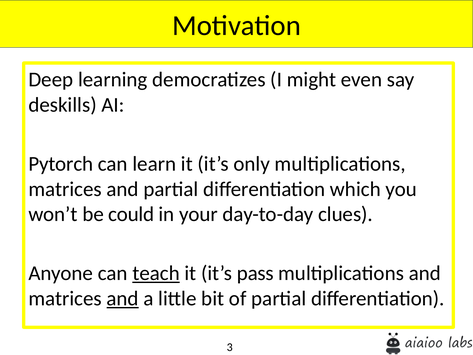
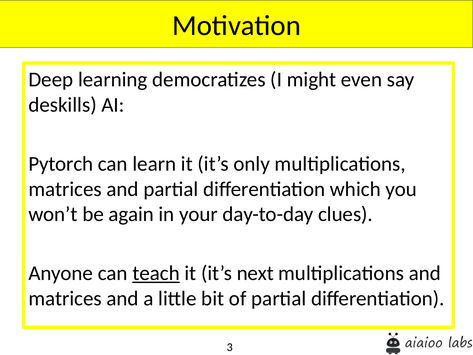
could: could -> again (131, 214)
pass: pass -> next (255, 273)
and underline: present -> none (123, 298)
